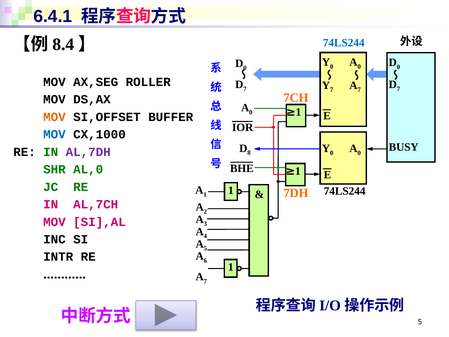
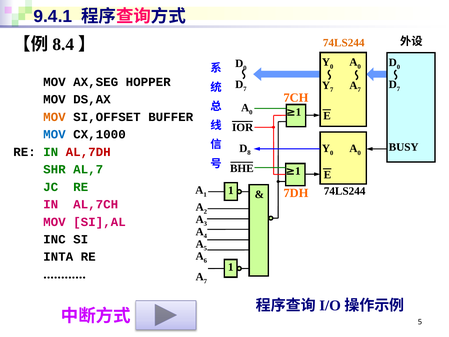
6.4.1: 6.4.1 -> 9.4.1 (53, 16)
74LS244 colour: blue -> orange (344, 43)
ROLLER: ROLLER -> HOPPER (148, 82)
AL,7DH colour: purple -> red (88, 152)
AL,0: AL,0 -> AL,7 (88, 169)
INTR: INTR -> INTA (58, 257)
